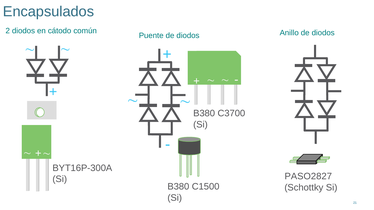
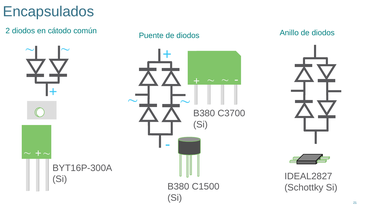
PASO2827: PASO2827 -> IDEAL2827 (308, 177)
